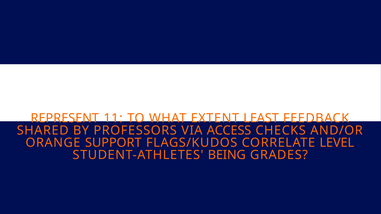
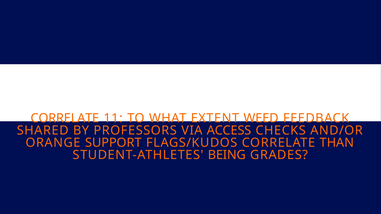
REPRESENT: REPRESENT -> CORRELATE (65, 118)
LEAST: LEAST -> WEED (261, 118)
LEVEL: LEVEL -> THAN (337, 143)
